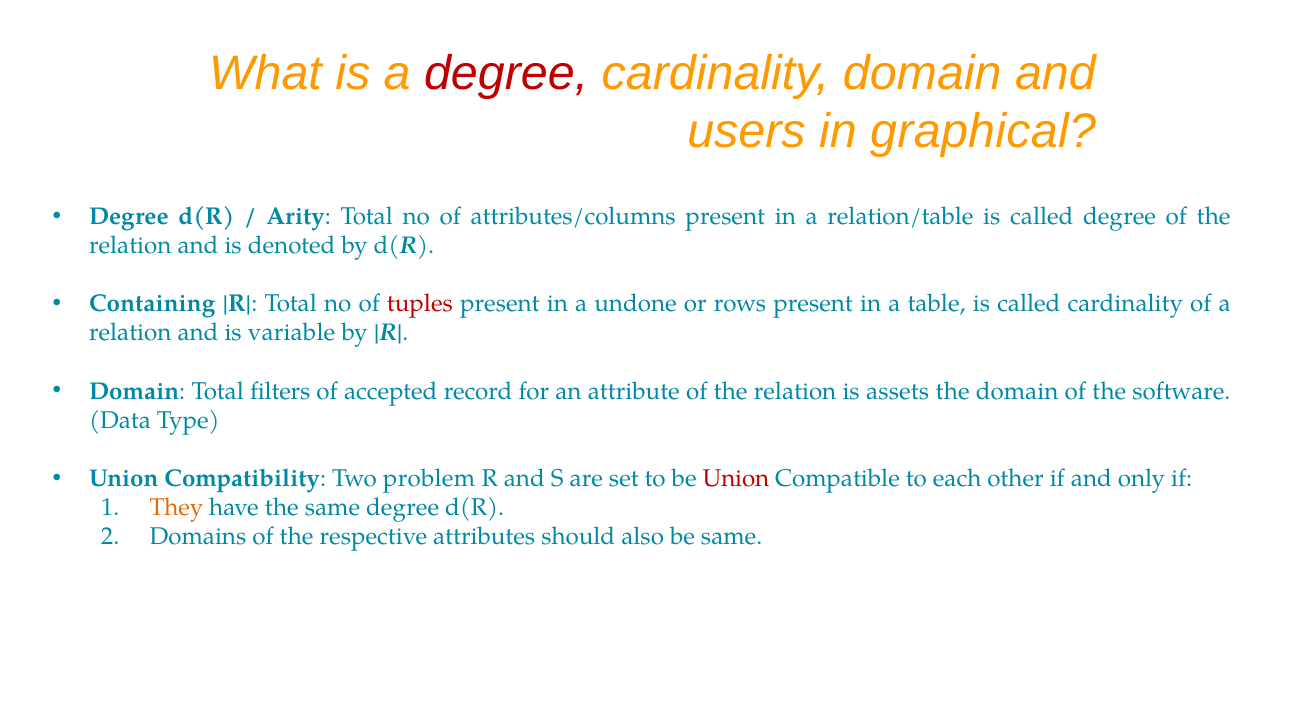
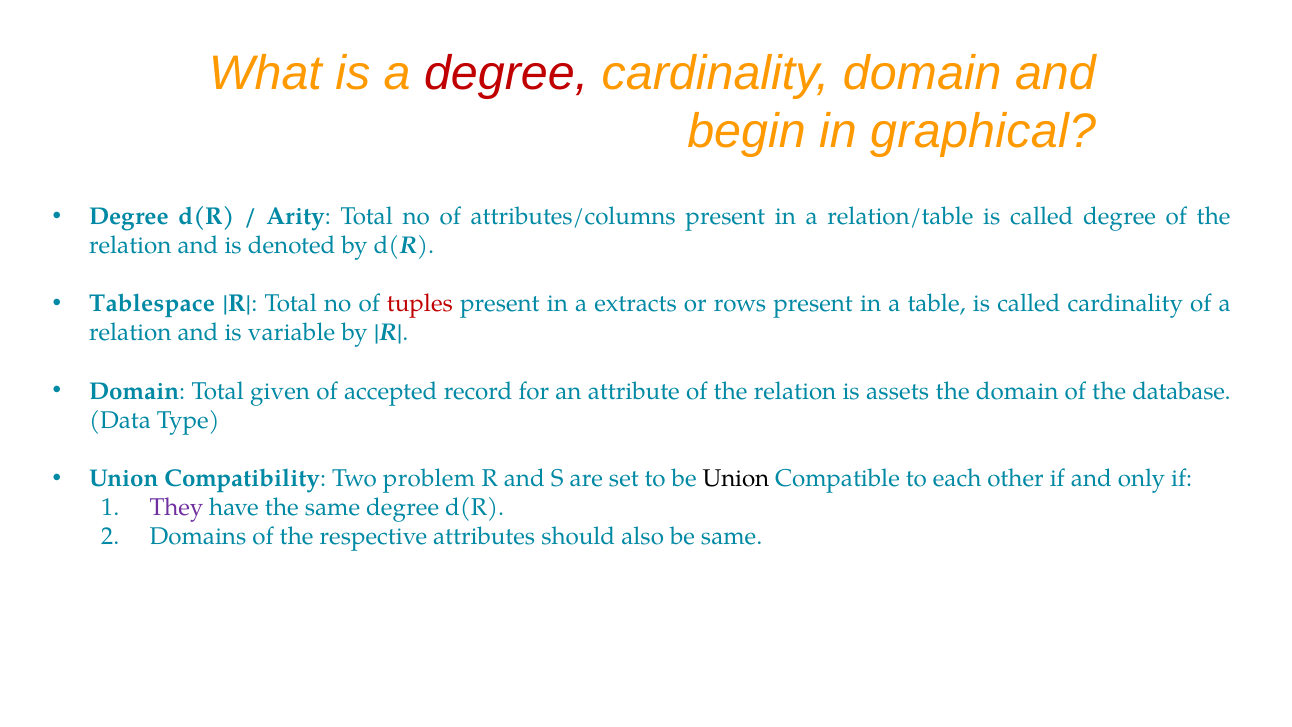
users: users -> begin (747, 132)
Containing: Containing -> Tablespace (152, 304)
undone: undone -> extracts (636, 304)
filters: filters -> given (280, 391)
software: software -> database (1181, 391)
Union colour: red -> black (736, 478)
They colour: orange -> purple (176, 507)
